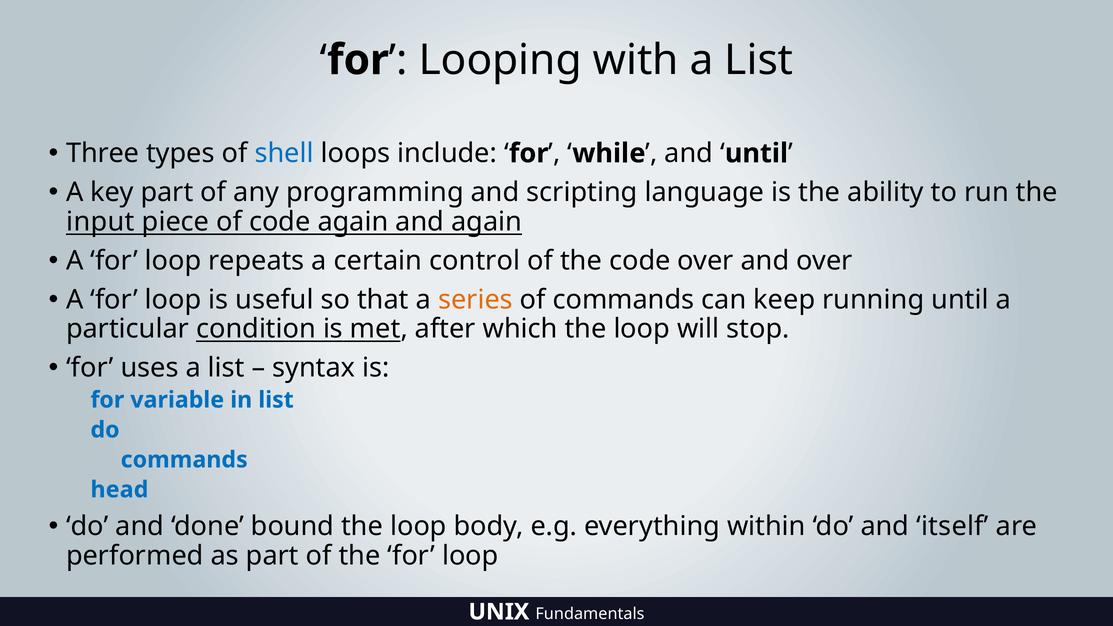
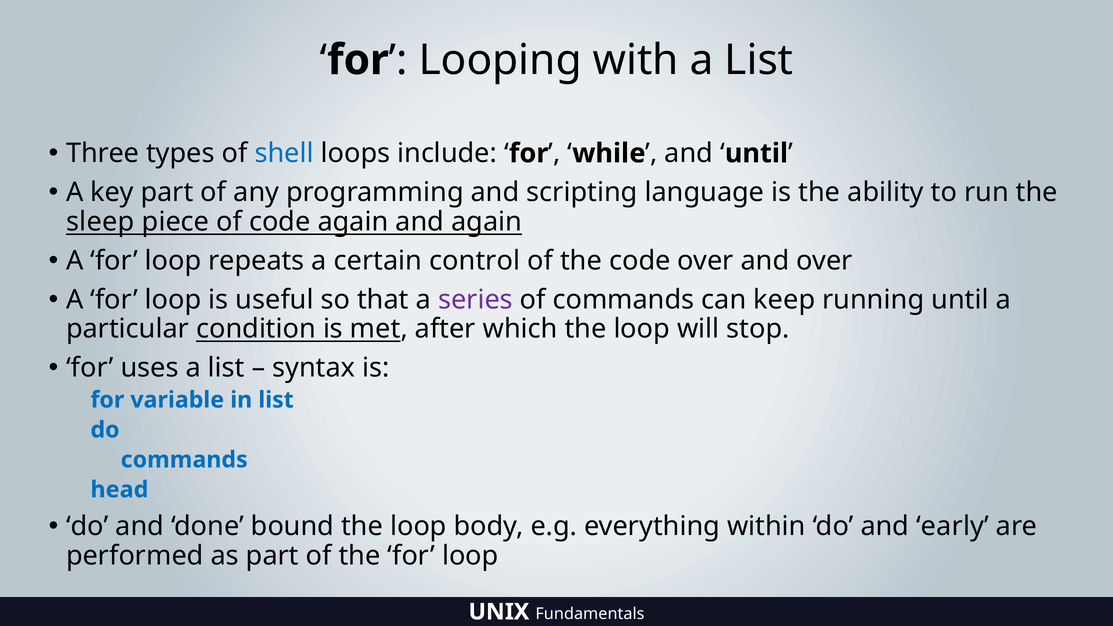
input: input -> sleep (100, 222)
series colour: orange -> purple (475, 300)
itself: itself -> early (952, 527)
